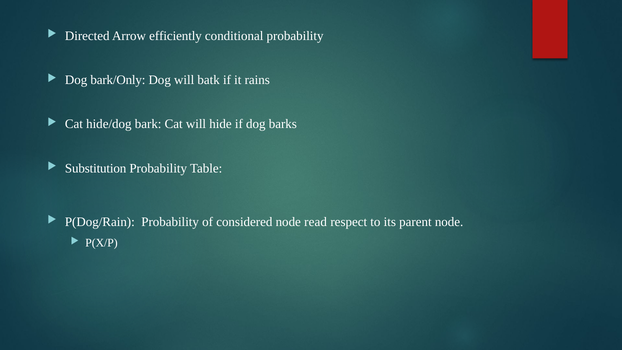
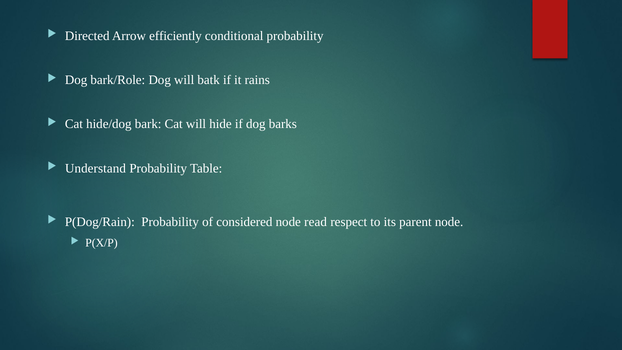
bark/Only: bark/Only -> bark/Role (118, 80)
Substitution: Substitution -> Understand (95, 168)
